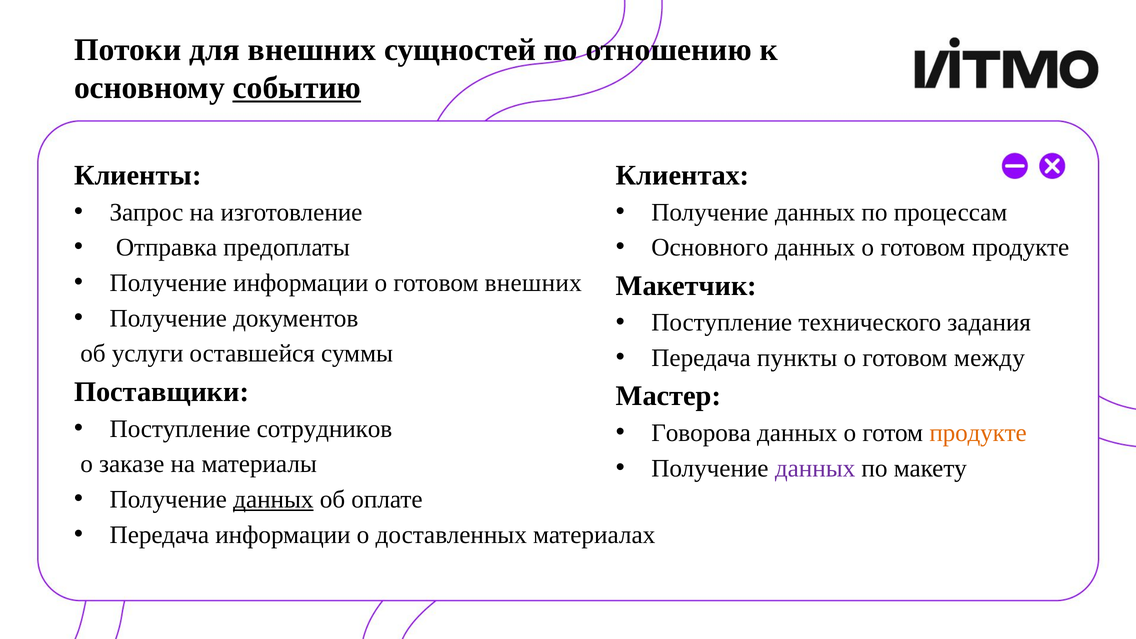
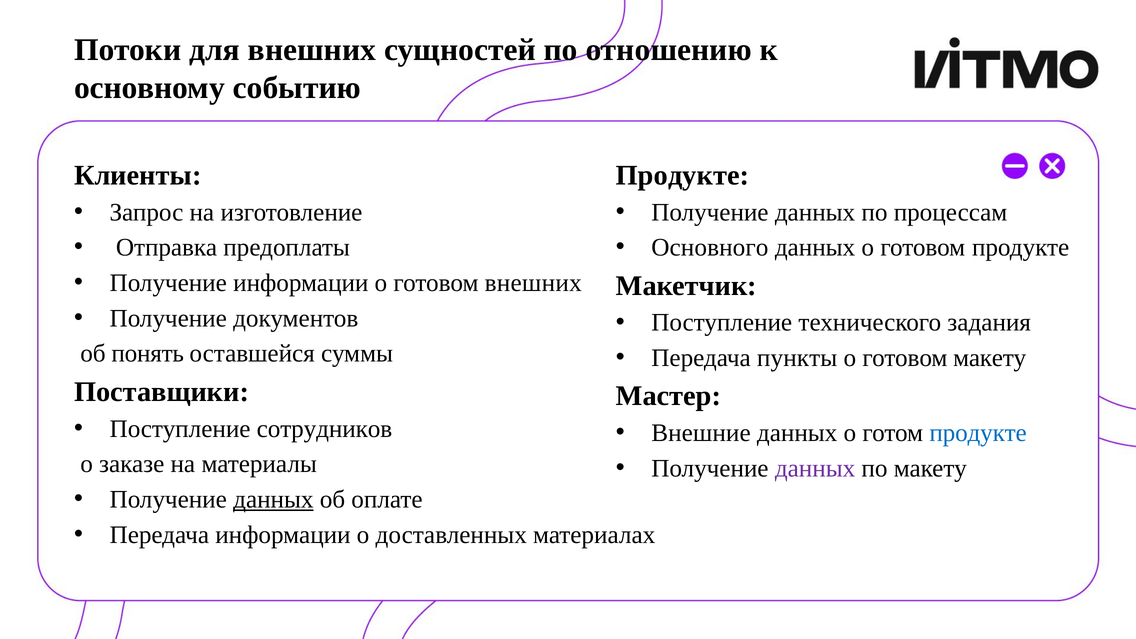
событию underline: present -> none (297, 88)
Клиентах: Клиентах -> Продукте (683, 175)
услуги: услуги -> понять (148, 354)
готовом между: между -> макету (990, 358)
Говорова: Говорова -> Внешние (701, 433)
продукте colour: orange -> blue (978, 433)
